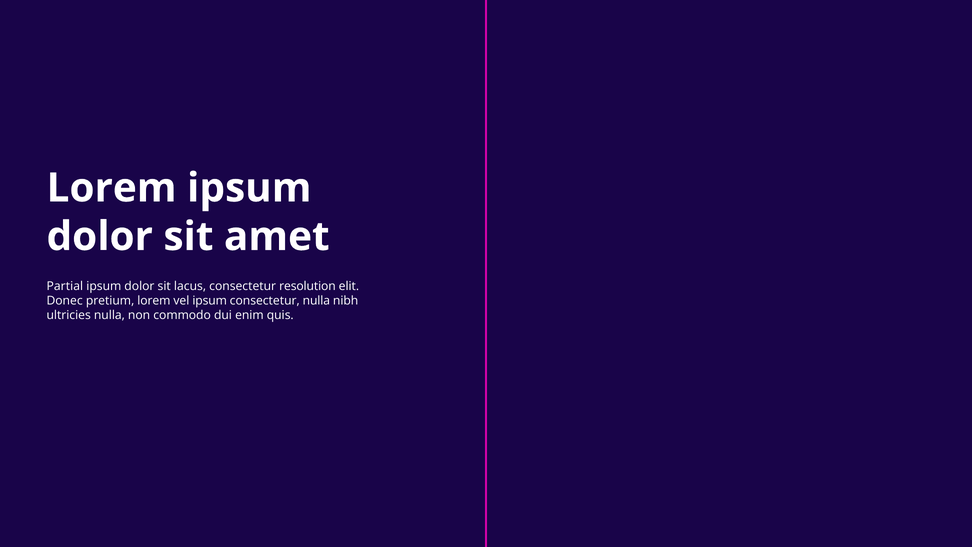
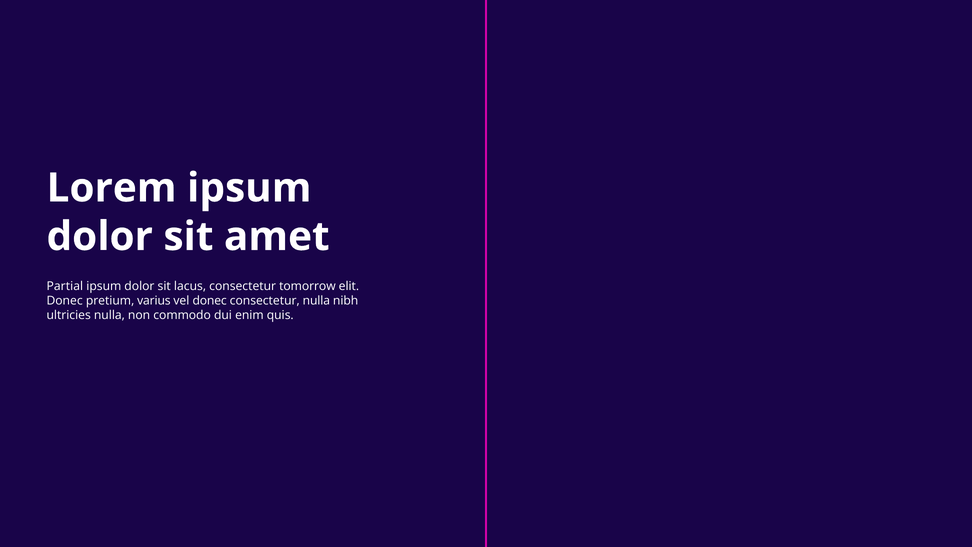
resolution: resolution -> tomorrow (307, 286)
pretium lorem: lorem -> varius (154, 300)
vel ipsum: ipsum -> donec (210, 300)
